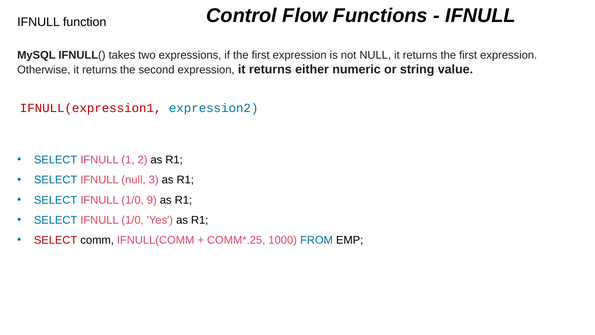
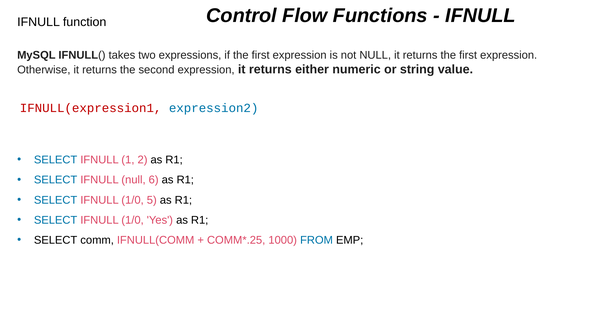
3: 3 -> 6 (154, 180)
9: 9 -> 5 (152, 200)
SELECT colour: red -> black (56, 240)
